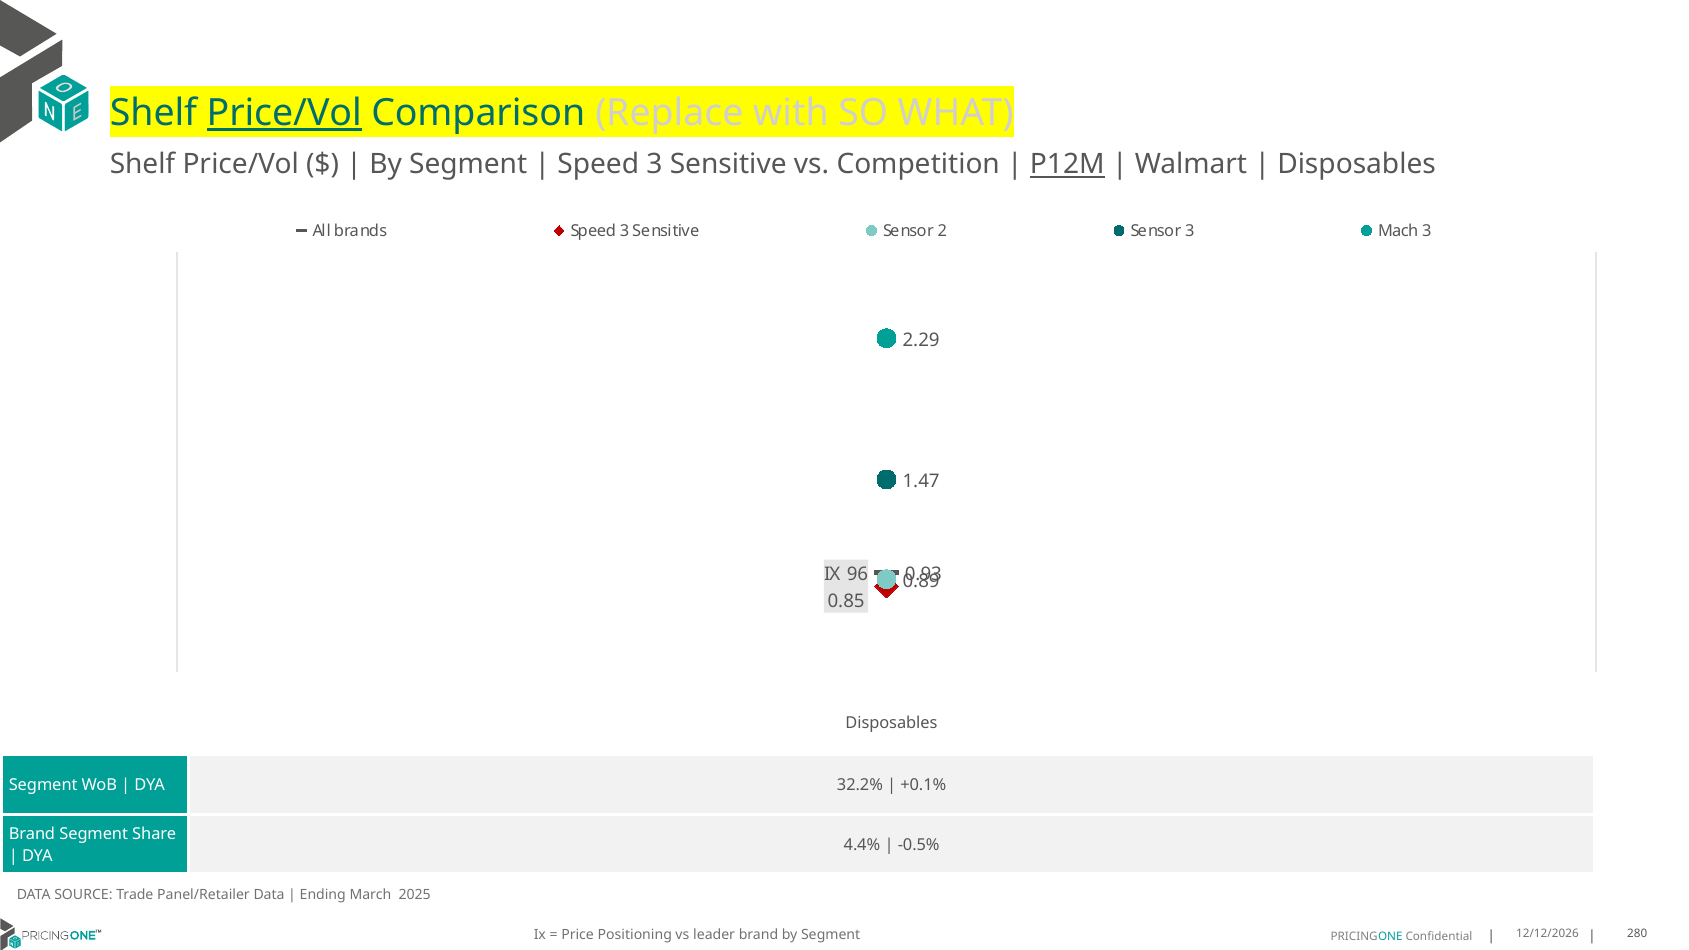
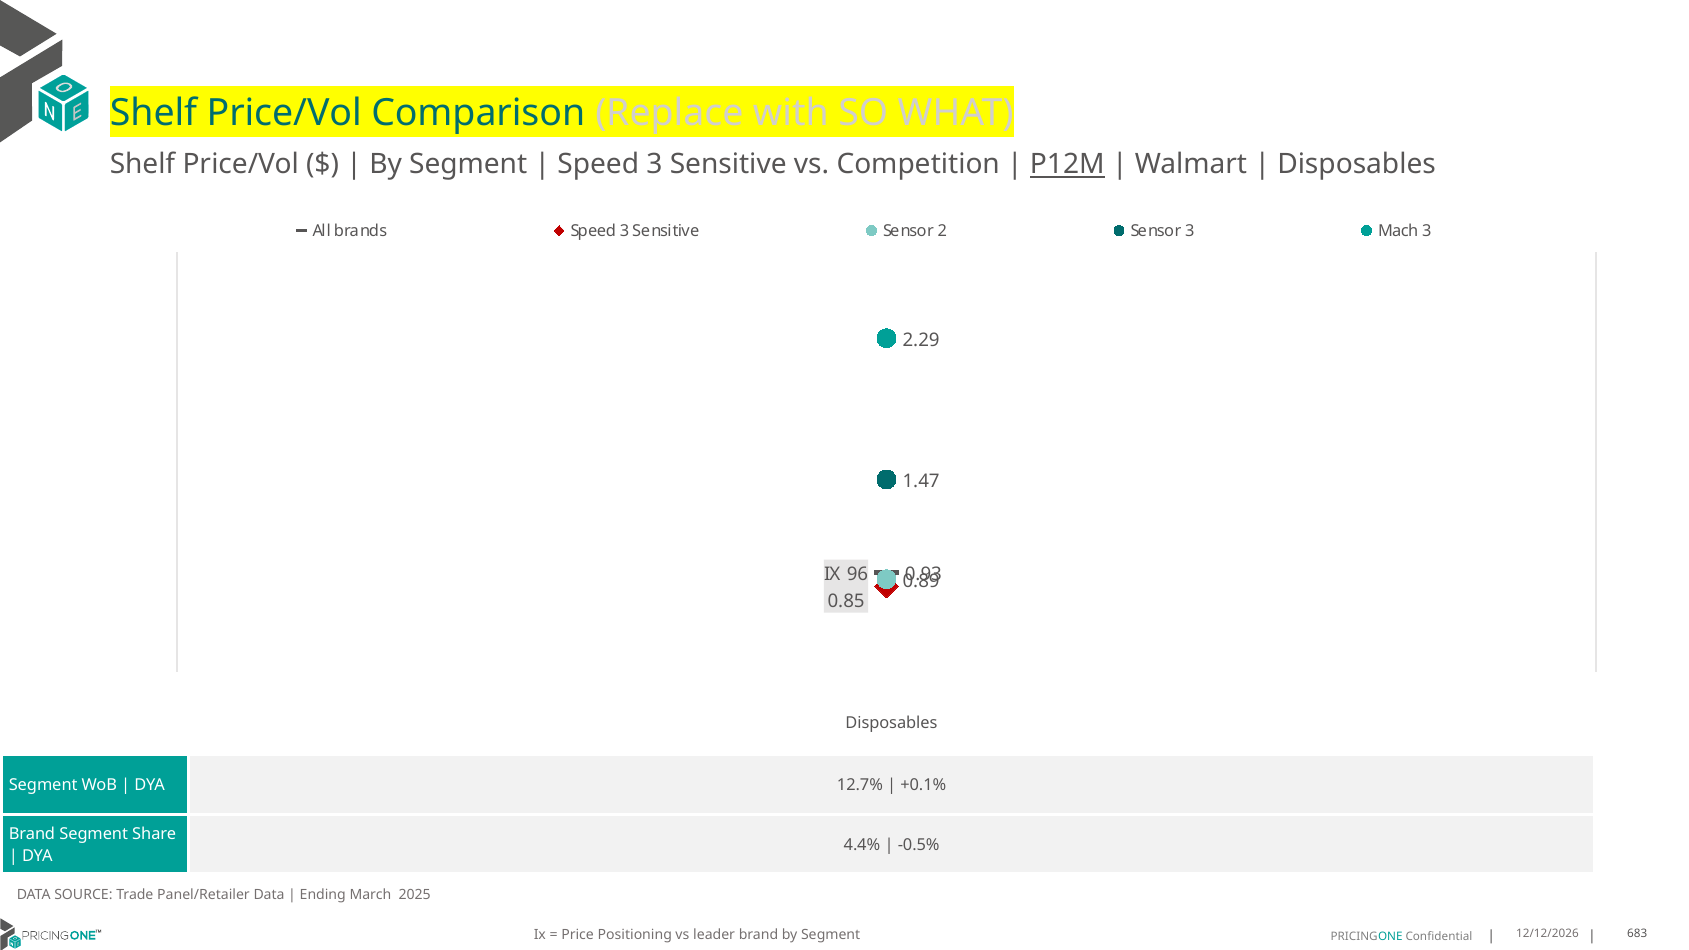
Price/Vol underline: present -> none (284, 114)
32.2%: 32.2% -> 12.7% (860, 785)
280: 280 -> 683 (1637, 934)
